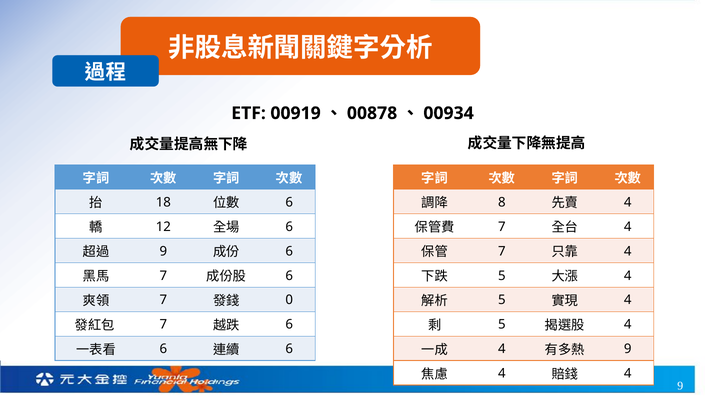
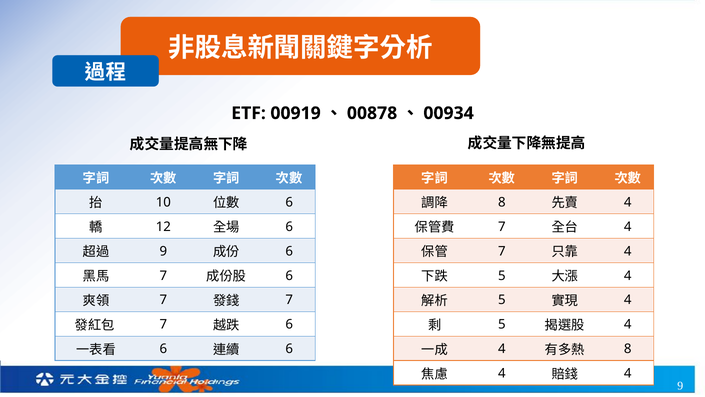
18: 18 -> 10 (163, 202)
0: 0 -> 7 (289, 300)
9: 9 -> 8 (628, 349)
